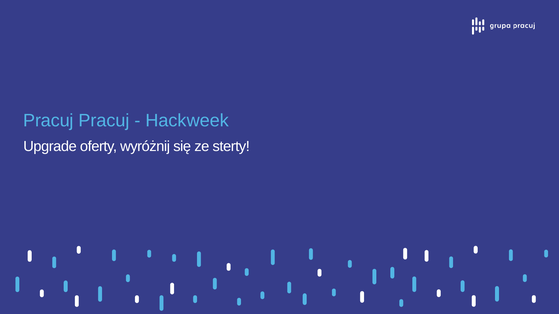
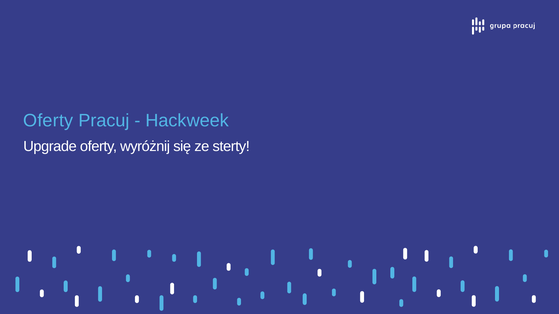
Pracuj: Pracuj -> Oferty (48, 121)
